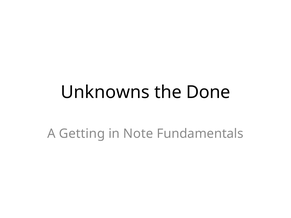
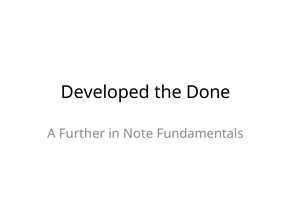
Unknowns: Unknowns -> Developed (105, 92)
Getting: Getting -> Further (82, 134)
